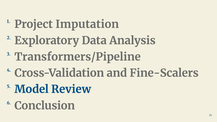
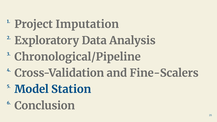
Transformers/Pipeline: Transformers/Pipeline -> Chronological/Pipeline (78, 57)
Review: Review -> Station (71, 89)
